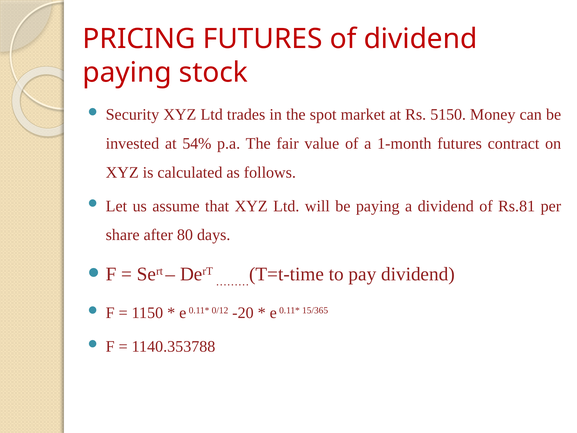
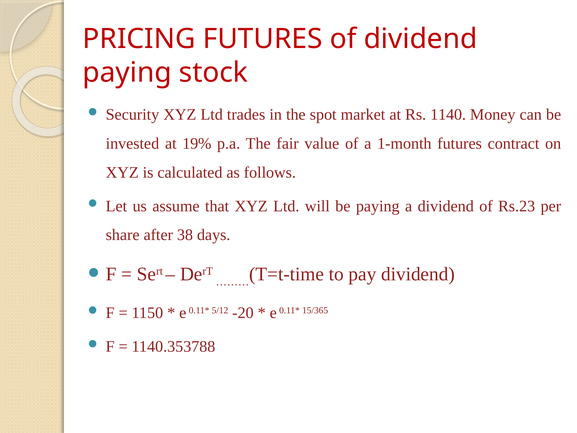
5150: 5150 -> 1140 (448, 115)
54%: 54% -> 19% (197, 143)
Rs.81: Rs.81 -> Rs.23 (517, 206)
80: 80 -> 38 (185, 235)
0/12: 0/12 -> 5/12 (220, 310)
